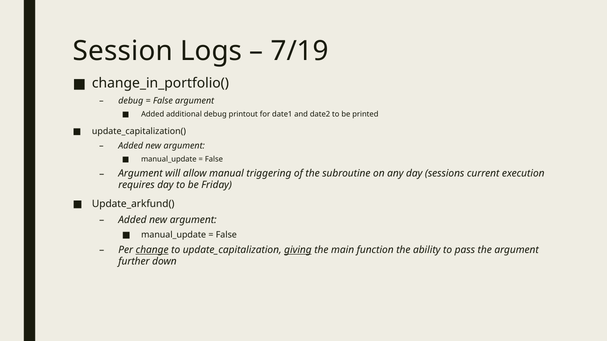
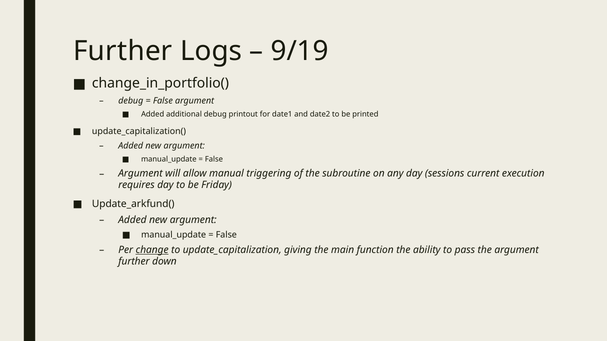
Session: Session -> Further (123, 51)
7/19: 7/19 -> 9/19 (300, 51)
giving underline: present -> none (298, 250)
